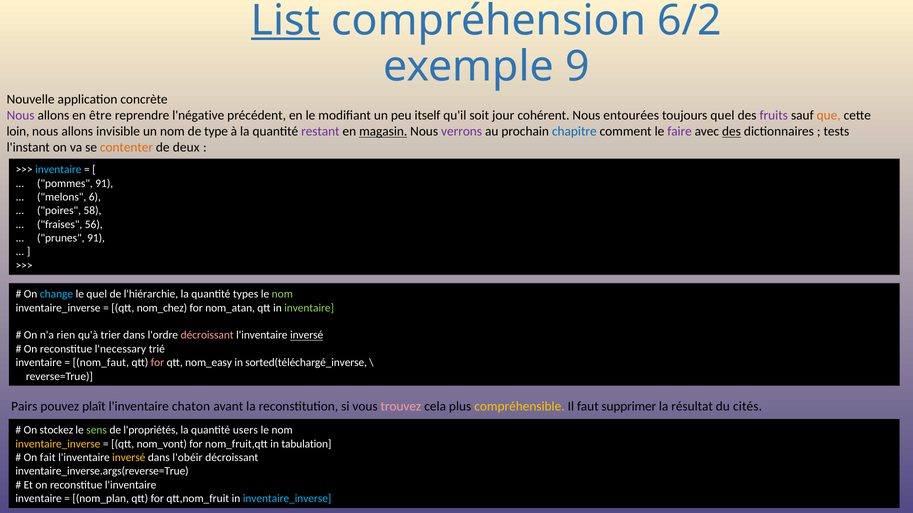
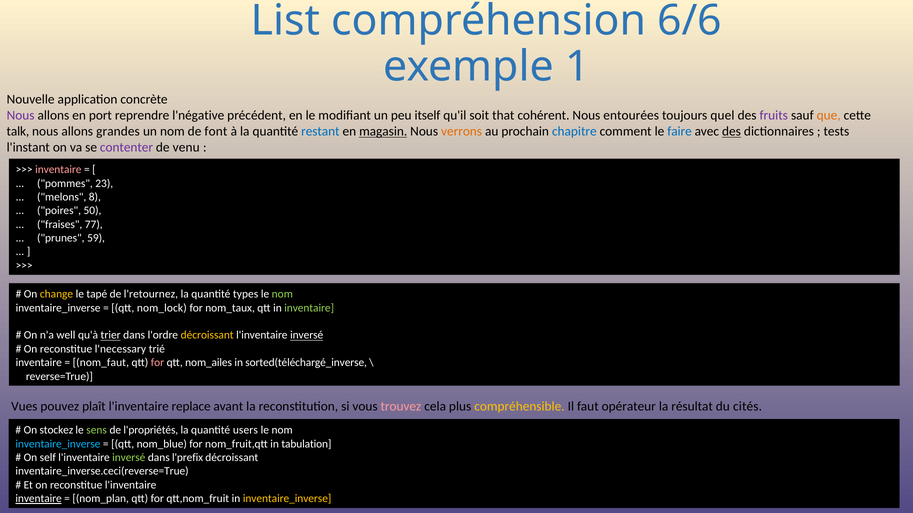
List underline: present -> none (286, 21)
6/2: 6/2 -> 6/6 (689, 21)
9: 9 -> 1 (577, 67)
être: être -> port (100, 116)
jour: jour -> that (503, 116)
loin: loin -> talk (18, 132)
invisible: invisible -> grandes (118, 132)
type: type -> font (216, 132)
restant colour: purple -> blue (320, 132)
verrons colour: purple -> orange (462, 132)
faire colour: purple -> blue (680, 132)
contenter colour: orange -> purple (127, 148)
deux: deux -> venu (186, 148)
inventaire colour: light blue -> pink (58, 170)
pommes 91: 91 -> 23 (104, 184)
6: 6 -> 8 (95, 197)
58: 58 -> 50 (93, 211)
56: 56 -> 77 (94, 225)
prunes 91: 91 -> 59 (96, 238)
change colour: light blue -> yellow (57, 295)
le quel: quel -> tapé (97, 295)
l'hiérarchie: l'hiérarchie -> l'retournez (151, 295)
nom_chez: nom_chez -> nom_lock (162, 308)
nom_atan: nom_atan -> nom_taux (230, 308)
rien: rien -> well (66, 336)
trier underline: none -> present (111, 336)
décroissant colour: pink -> yellow (207, 336)
nom_easy: nom_easy -> nom_ailes (209, 363)
Pairs: Pairs -> Vues (24, 407)
chaton: chaton -> replace (191, 407)
supprimer: supprimer -> opérateur (629, 407)
inventaire_inverse colour: yellow -> light blue (58, 444)
nom_vont: nom_vont -> nom_blue (162, 444)
fait: fait -> self (48, 458)
inversé colour: yellow -> light green (129, 458)
l'obéir: l'obéir -> l'prefix (188, 458)
inventaire_inverse.args(reverse=True: inventaire_inverse.args(reverse=True -> inventaire_inverse.ceci(reverse=True (102, 472)
inventaire underline: none -> present (39, 499)
inventaire_inverse colour: light blue -> yellow (287, 499)
